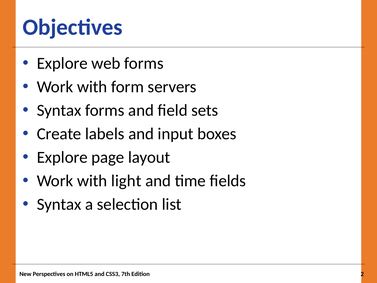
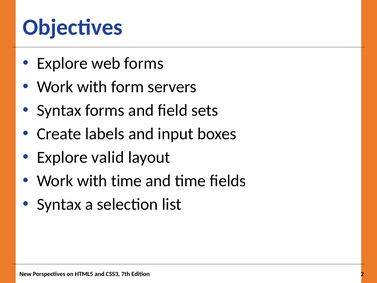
page: page -> valid (108, 157)
with light: light -> time (126, 181)
